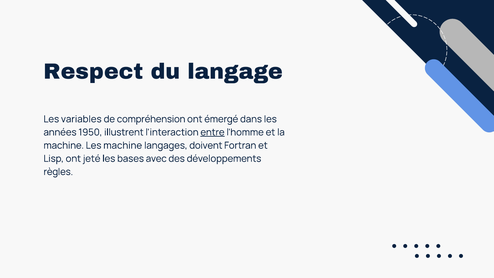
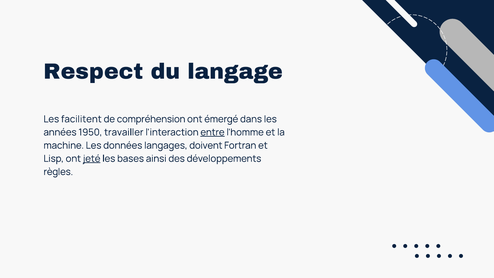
variables: variables -> facilitent (81, 119)
illustrent: illustrent -> travailler (124, 132)
Les machine: machine -> données (123, 145)
jeté underline: none -> present (92, 159)
avec: avec -> ainsi (156, 159)
